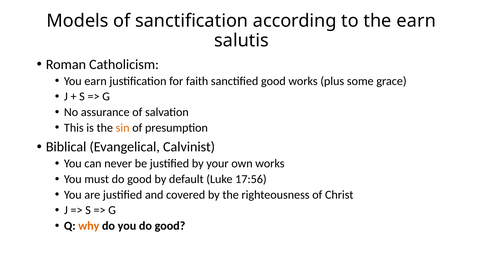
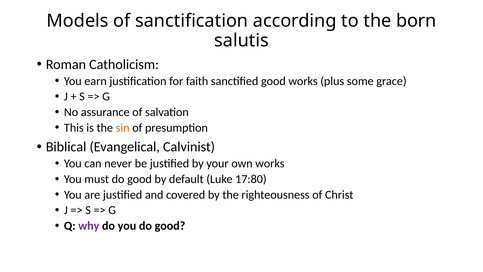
the earn: earn -> born (416, 21)
17:56: 17:56 -> 17:80 (251, 179)
why colour: orange -> purple (89, 226)
